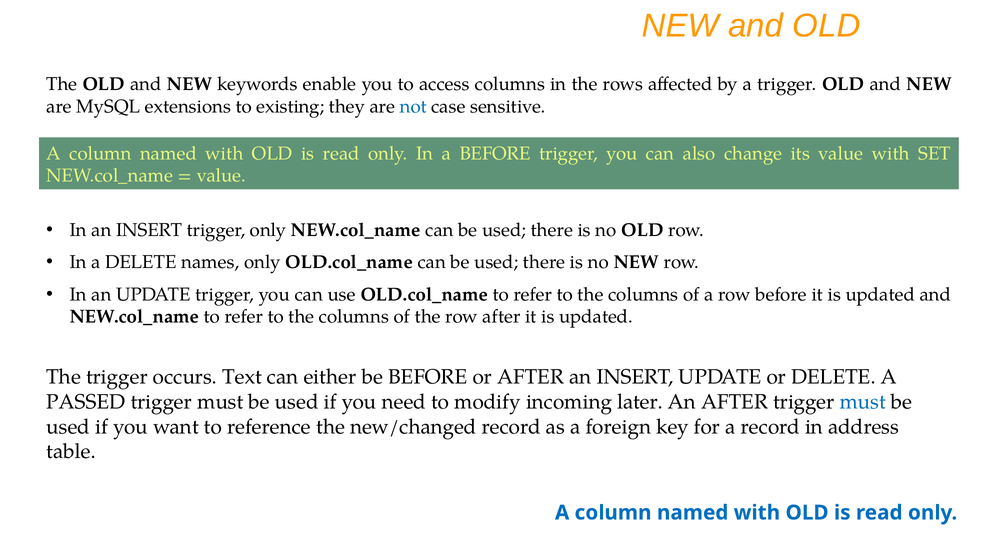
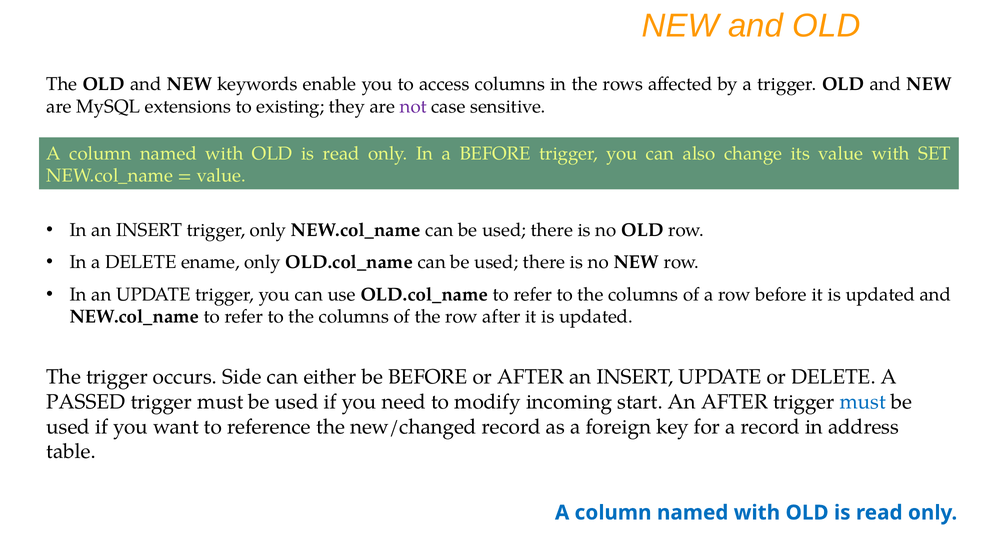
not colour: blue -> purple (413, 107)
names: names -> ename (210, 262)
Text: Text -> Side (242, 377)
later: later -> start (640, 402)
